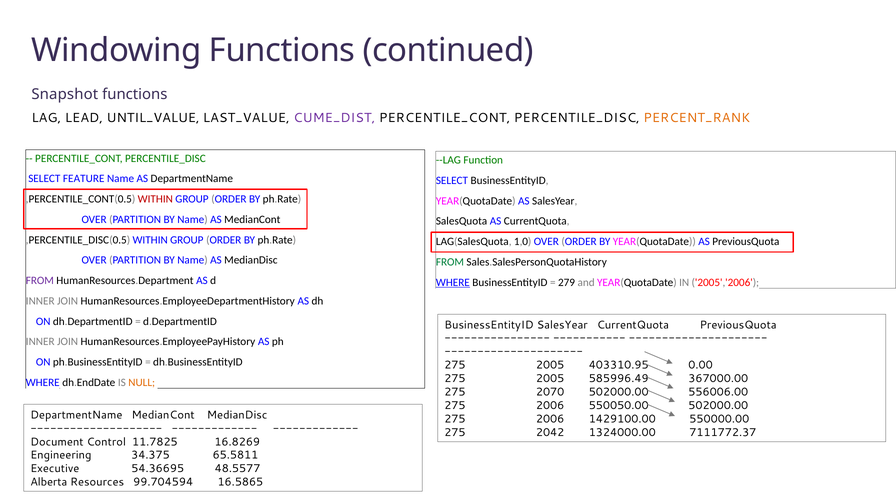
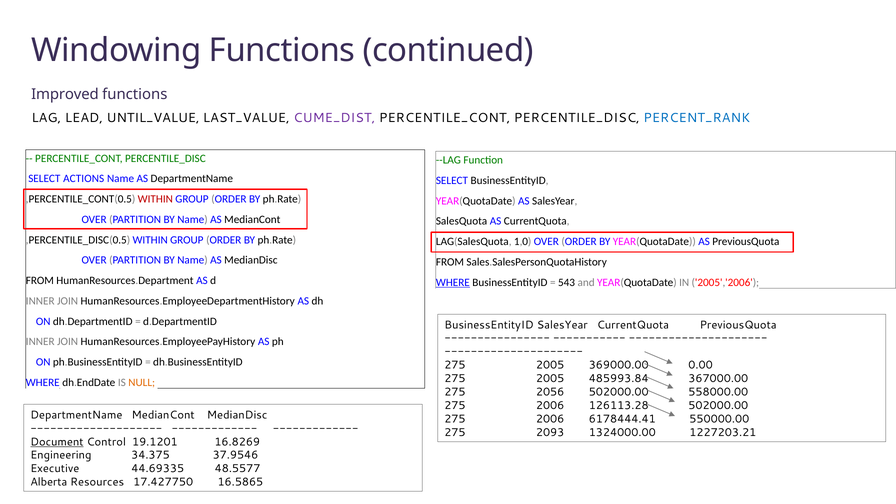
Snapshot: Snapshot -> Improved (65, 94)
PERCENT_RANK colour: orange -> blue (697, 118)
FEATURE: FEATURE -> ACTIONS (84, 179)
FROM colour: green -> black (450, 262)
FROM colour: purple -> black (40, 281)
279: 279 -> 543 (567, 282)
403310.95: 403310.95 -> 369000.00 (619, 365)
585996.49: 585996.49 -> 485993.84 (619, 379)
2070: 2070 -> 2056 (550, 392)
556006.00: 556006.00 -> 558000.00 (718, 392)
550050.00: 550050.00 -> 126113.28 (619, 405)
1429100.00: 1429100.00 -> 6178444.41 (622, 419)
2042: 2042 -> 2093 (550, 432)
7111772.37: 7111772.37 -> 1227203.21 (723, 432)
Document underline: none -> present (57, 442)
11.7825: 11.7825 -> 19.1201 (155, 442)
65.5811: 65.5811 -> 37.9546 (235, 455)
54.36695: 54.36695 -> 44.69335 (158, 469)
99.704594: 99.704594 -> 17.427750 (163, 482)
